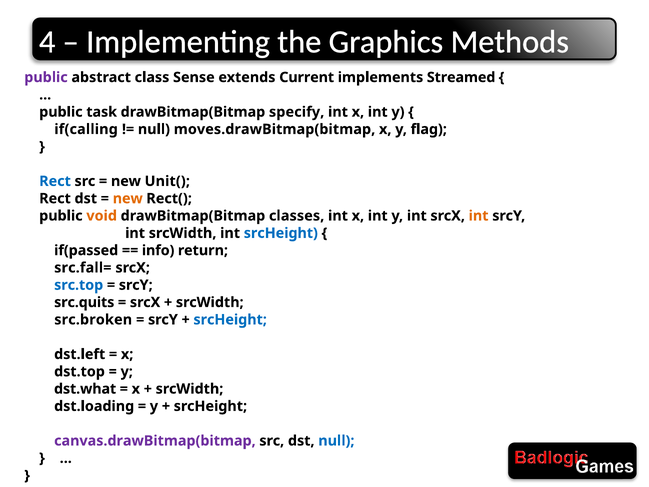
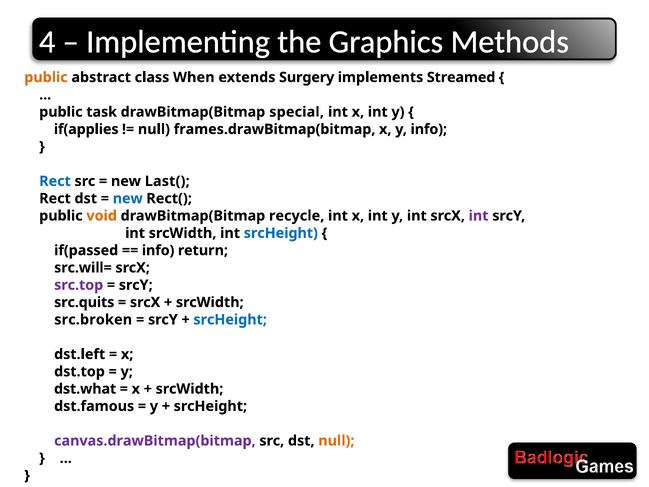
public colour: purple -> orange (46, 77)
Sense: Sense -> When (194, 77)
Current: Current -> Surgery (307, 77)
specify: specify -> special (297, 112)
if(calling: if(calling -> if(applies (86, 129)
moves.drawBitmap(bitmap: moves.drawBitmap(bitmap -> frames.drawBitmap(bitmap (275, 129)
y flag: flag -> info (429, 129)
Unit(: Unit( -> Last( (167, 181)
new colour: orange -> blue (128, 198)
classes: classes -> recycle (297, 216)
int colour: orange -> purple (479, 216)
src.fall=: src.fall= -> src.will= (83, 268)
src.top colour: blue -> purple (79, 285)
dst.loading: dst.loading -> dst.famous (94, 406)
null colour: blue -> orange (336, 441)
